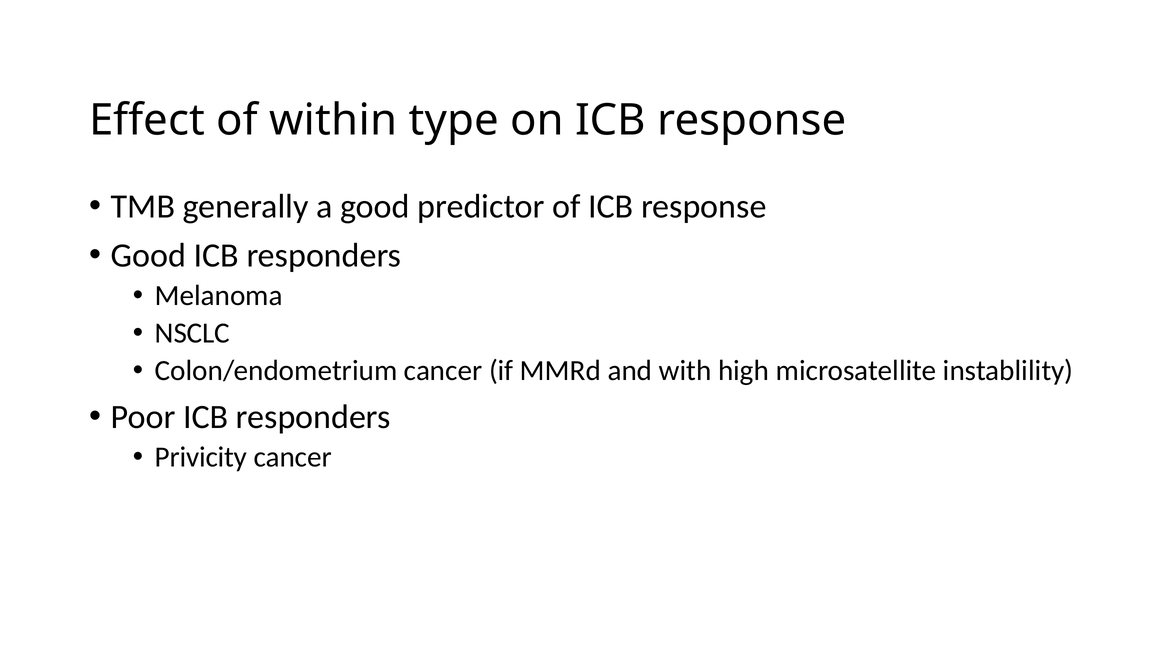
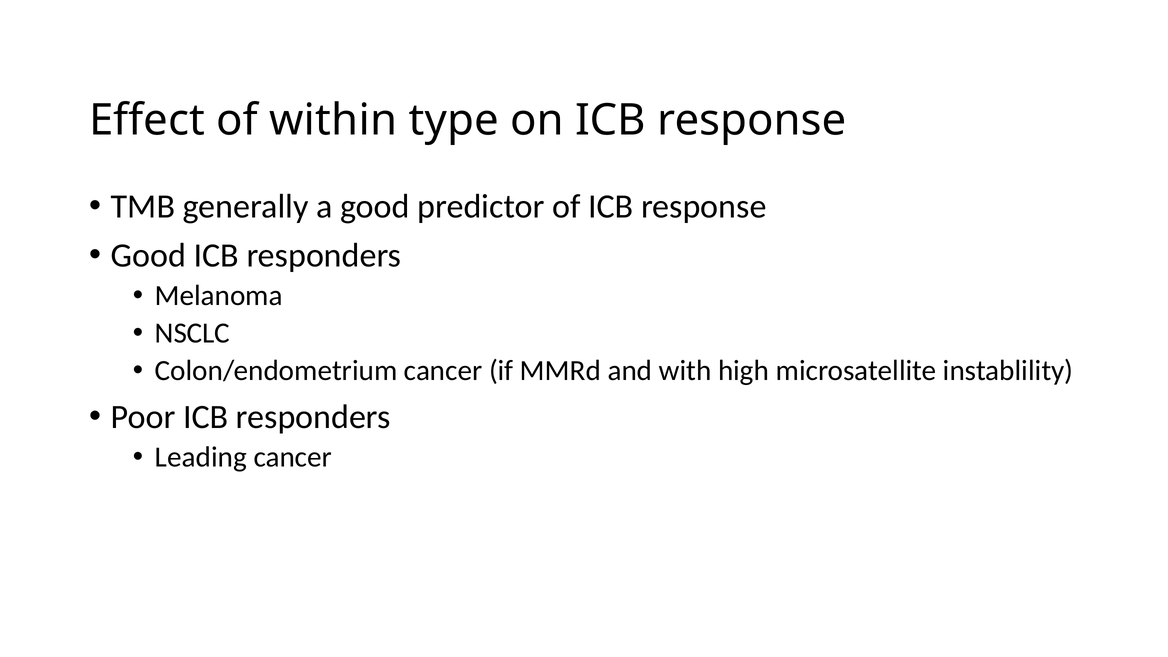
Privicity: Privicity -> Leading (201, 457)
